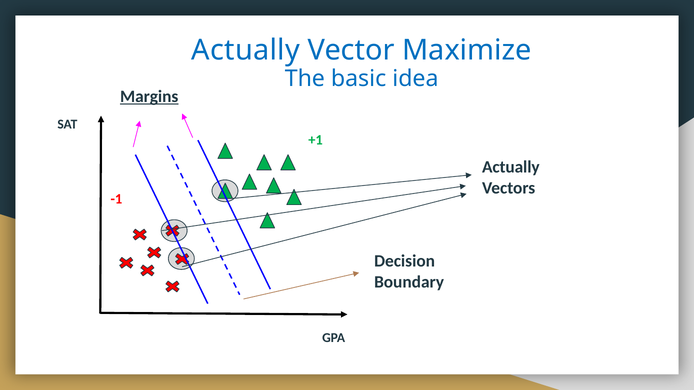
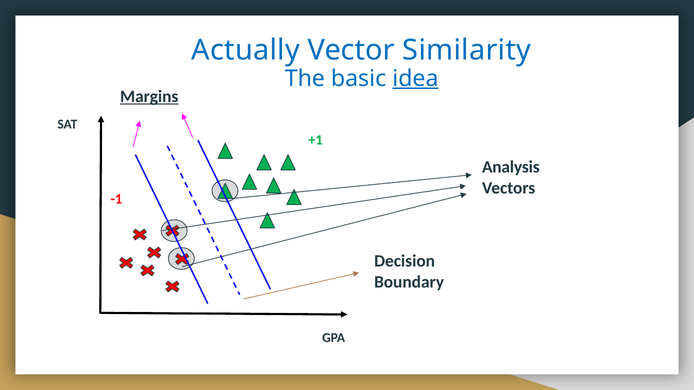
Maximize: Maximize -> Similarity (467, 50)
idea underline: none -> present (415, 78)
Actually: Actually -> Analysis (511, 167)
